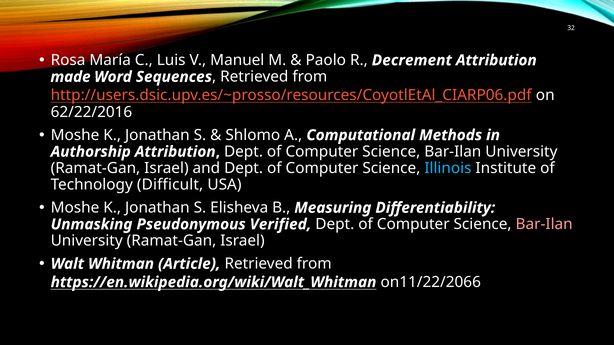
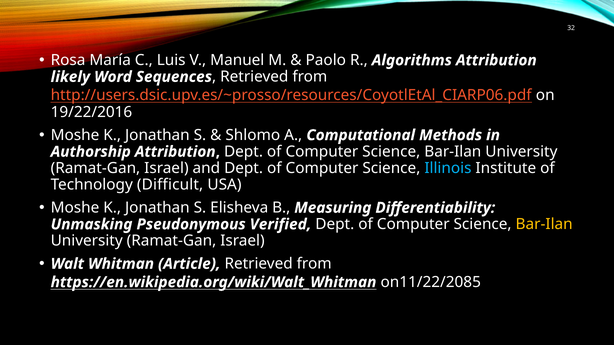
Decrement: Decrement -> Algorithms (412, 60)
made: made -> likely (70, 77)
62/22/2016: 62/22/2016 -> 19/22/2016 (91, 112)
Bar-Ilan colour: pink -> yellow (544, 225)
on11/22/2066: on11/22/2066 -> on11/22/2085 (431, 282)
